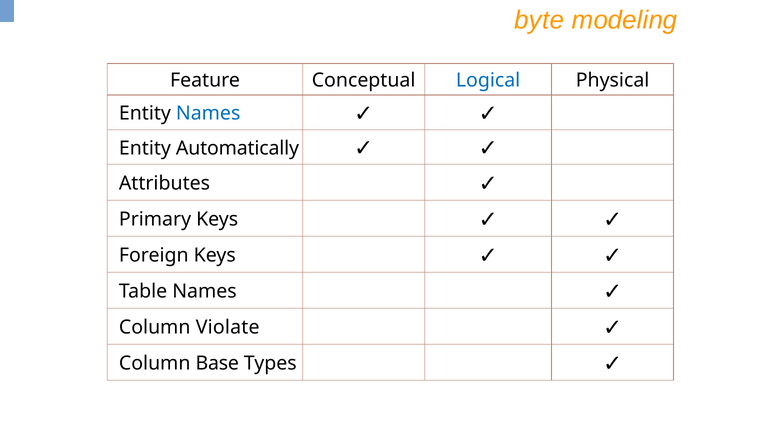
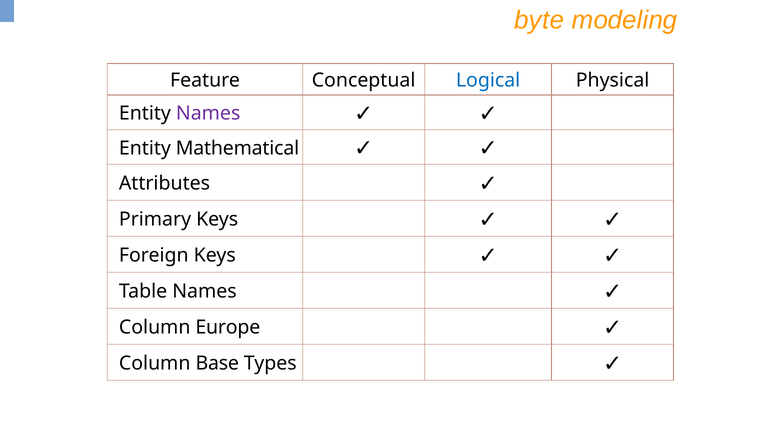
Names colour: blue -> purple (208, 113)
Automatically: Automatically -> Mathematical (238, 148)
Violate: Violate -> Europe (228, 328)
